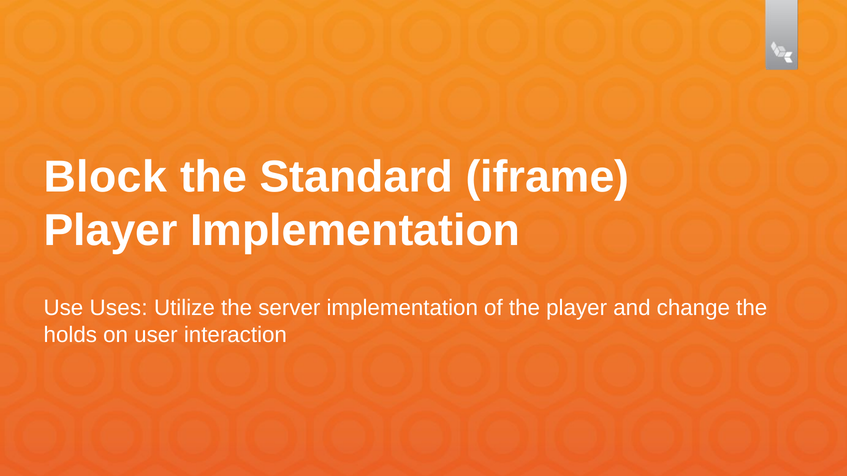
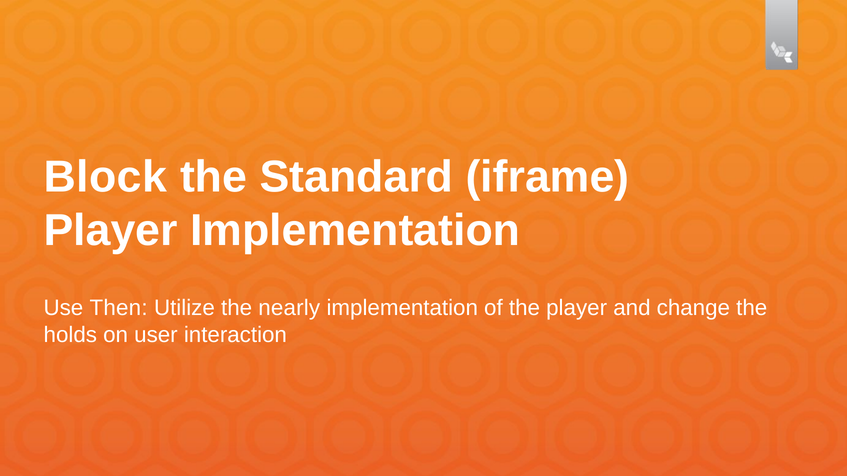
Uses: Uses -> Then (119, 308)
server: server -> nearly (289, 308)
